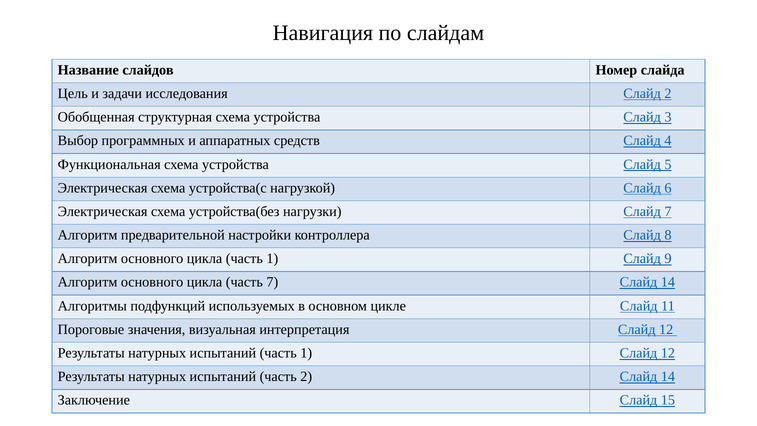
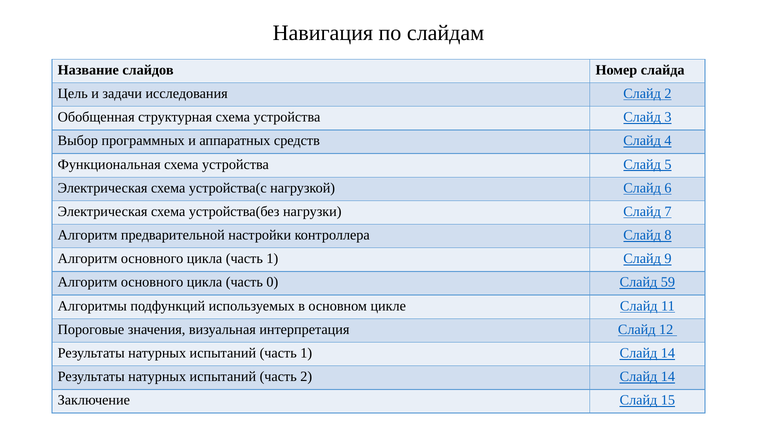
часть 7: 7 -> 0 (272, 282)
14: 14 -> 59 (668, 282)
1 Слайд 12: 12 -> 14 (668, 353)
